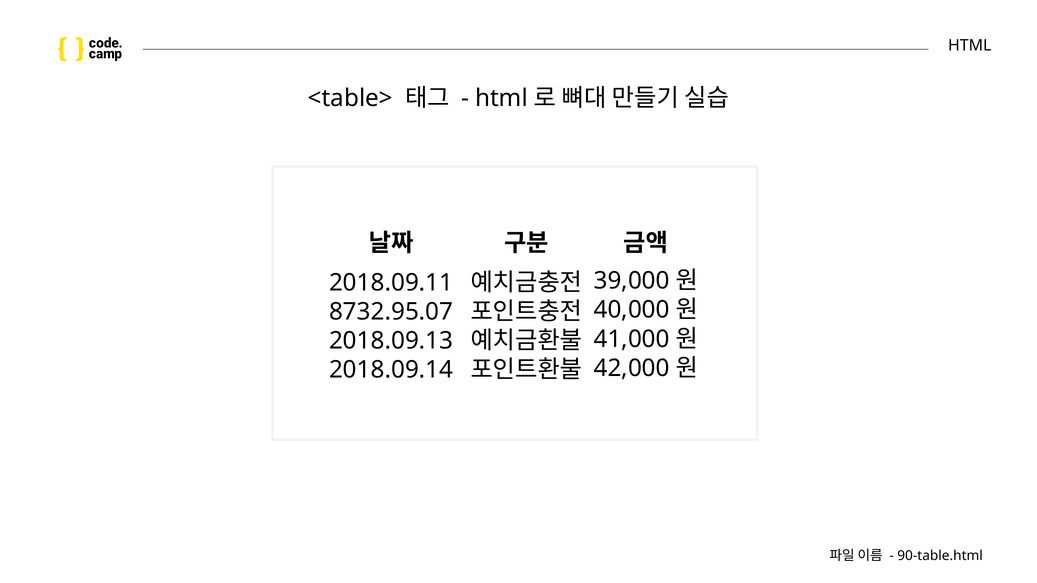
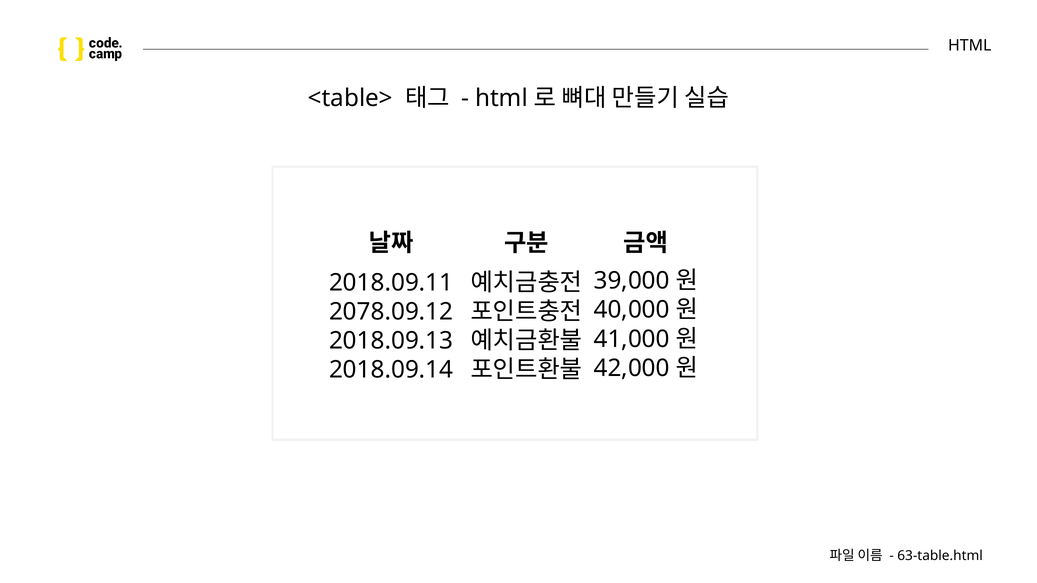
8732.95.07: 8732.95.07 -> 2078.09.12 (391, 312)
90-table.html: 90-table.html -> 63-table.html (940, 556)
